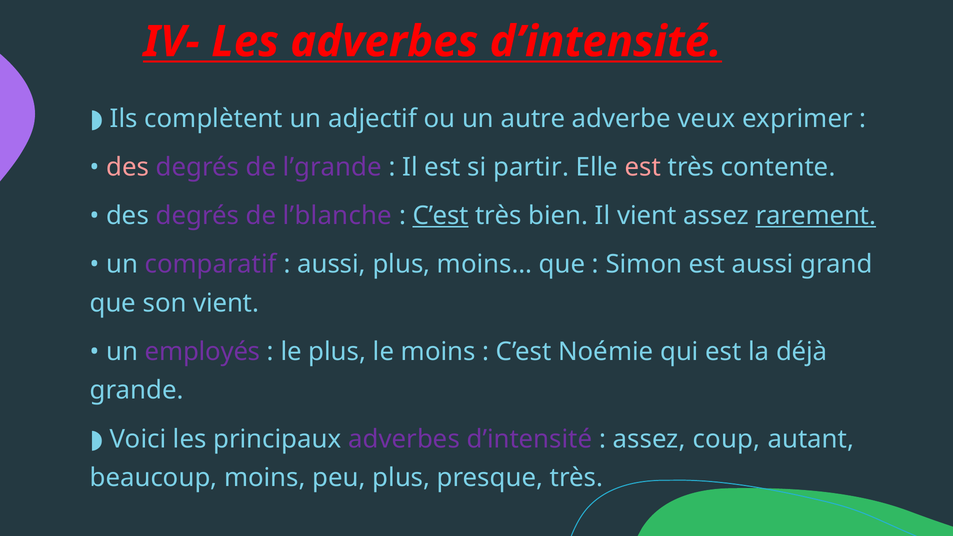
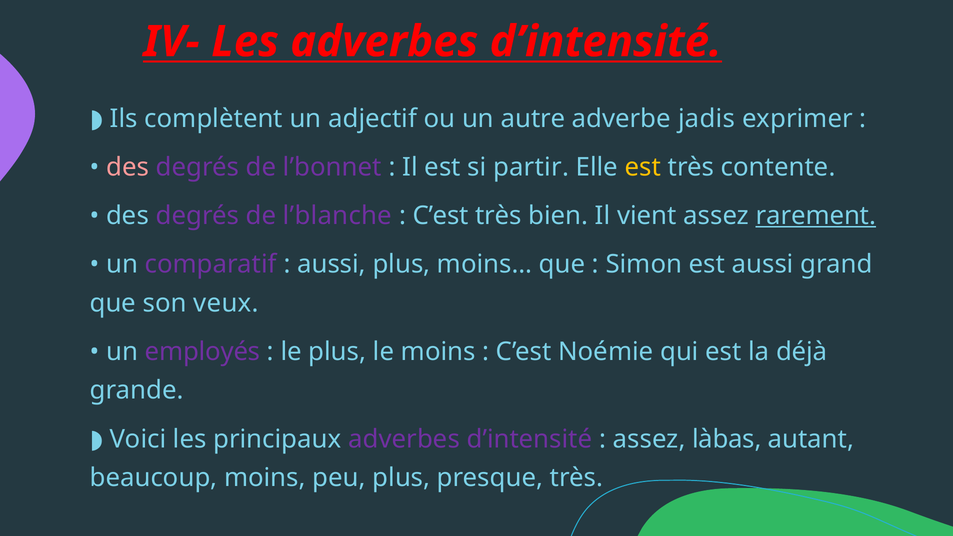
veux: veux -> jadis (707, 119)
l’grande: l’grande -> l’bonnet (332, 167)
est colour: pink -> yellow (643, 167)
C’est underline: present -> none (441, 216)
son vient: vient -> veux (226, 303)
coup: coup -> làbas (727, 439)
